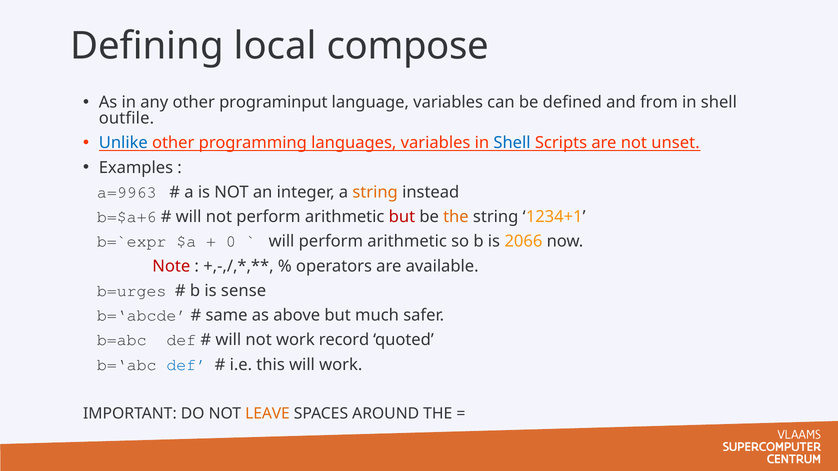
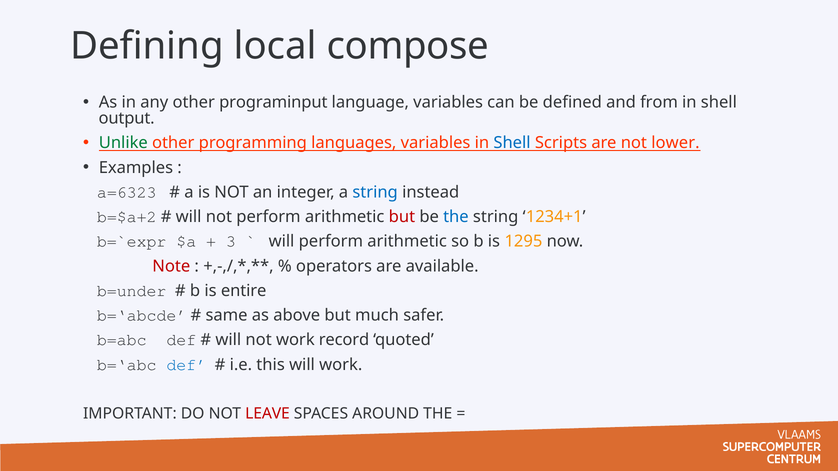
outfile: outfile -> output (127, 118)
Unlike colour: blue -> green (123, 143)
unset: unset -> lower (675, 143)
a=9963: a=9963 -> a=6323 (127, 192)
string colour: orange -> blue (375, 192)
b=$a+6: b=$a+6 -> b=$a+2 (127, 217)
the colour: orange -> blue (456, 217)
0: 0 -> 3 (231, 242)
2066: 2066 -> 1295 (523, 242)
b=urges: b=urges -> b=under (132, 291)
sense: sense -> entire (244, 291)
LEAVE colour: orange -> red (268, 414)
